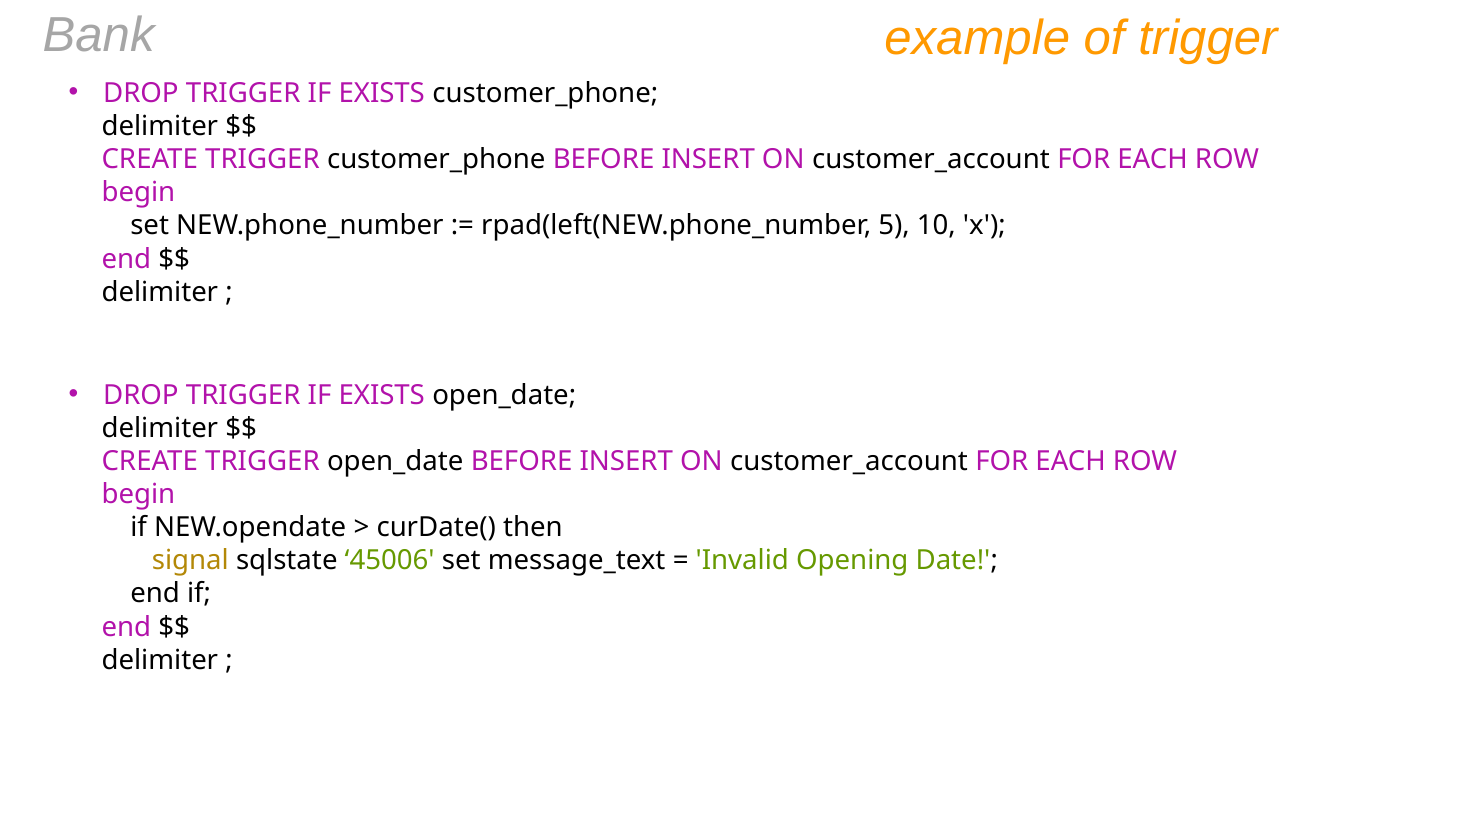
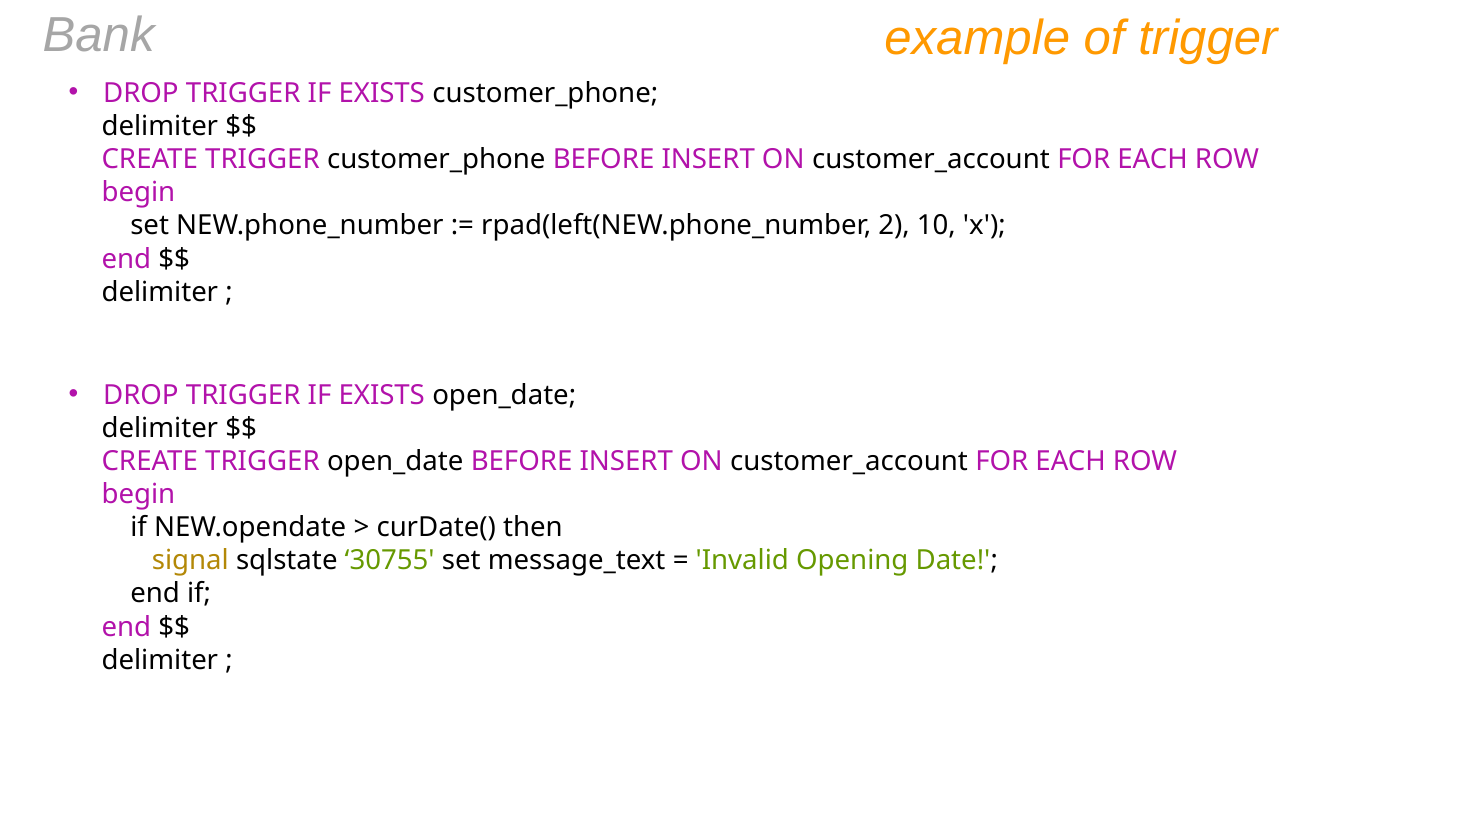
5: 5 -> 2 (894, 226)
45006: 45006 -> 30755 (390, 560)
